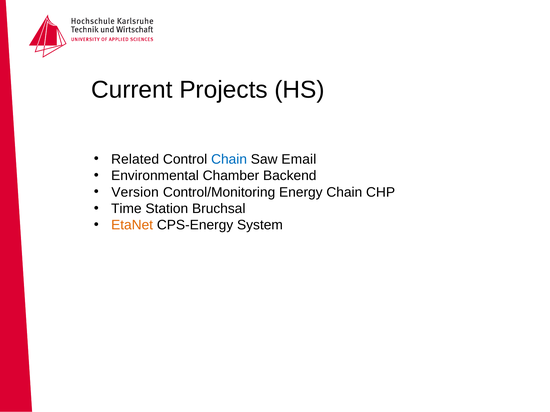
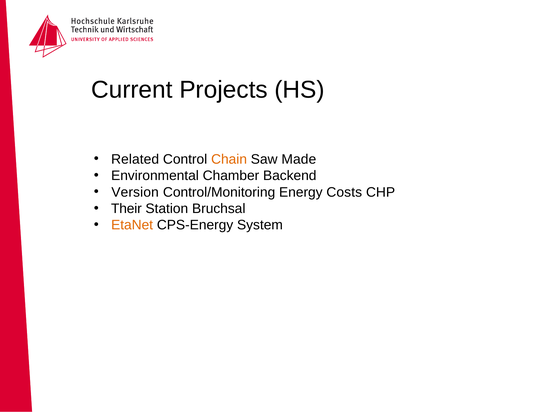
Chain colour: blue -> orange (229, 159)
Email: Email -> Made (299, 159)
Energy Chain: Chain -> Costs (344, 192)
Time: Time -> Their (126, 209)
